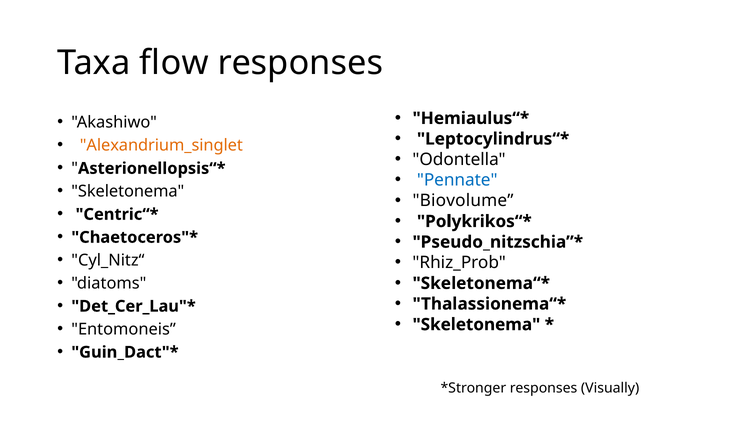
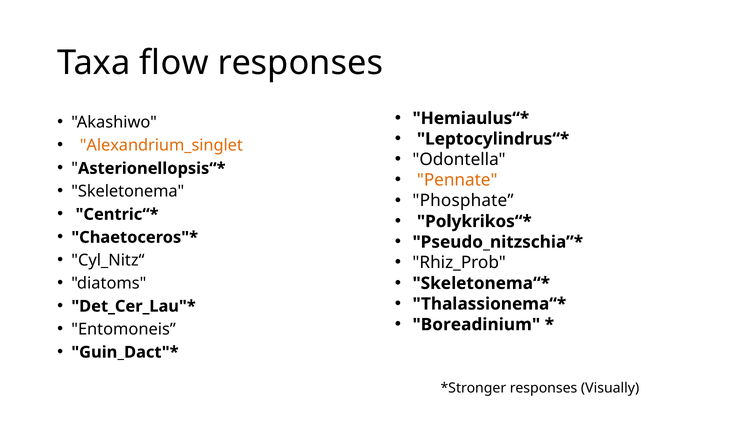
Pennate colour: blue -> orange (457, 180)
Biovolume: Biovolume -> Phosphate (463, 201)
Skeletonema: Skeletonema -> Boreadinium (476, 325)
